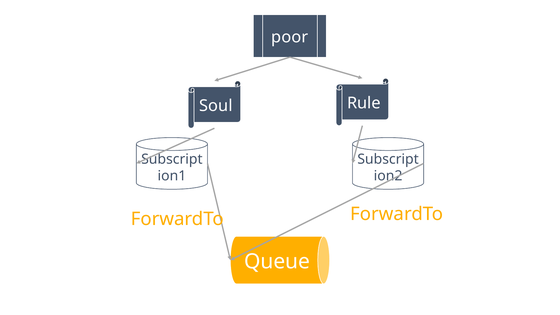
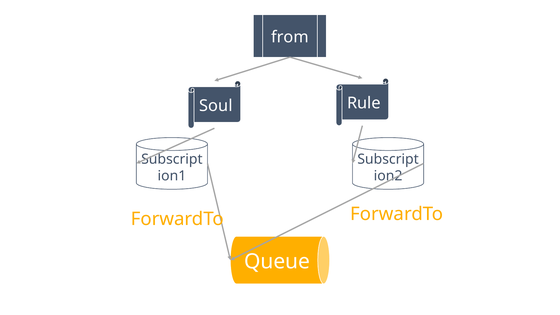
poor: poor -> from (290, 37)
